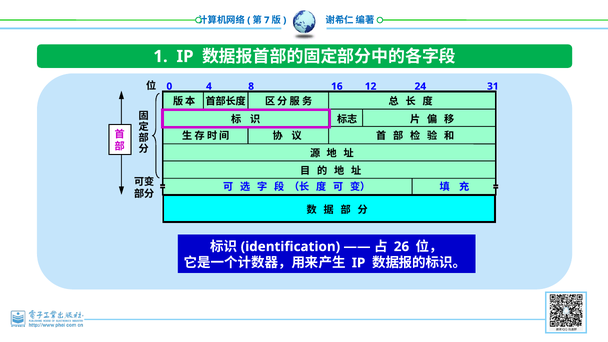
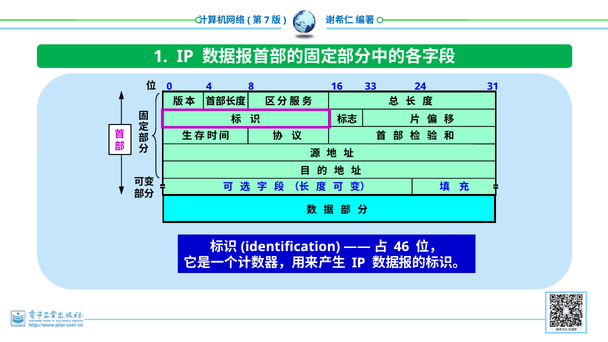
12: 12 -> 33 (371, 86)
26: 26 -> 46 (401, 247)
